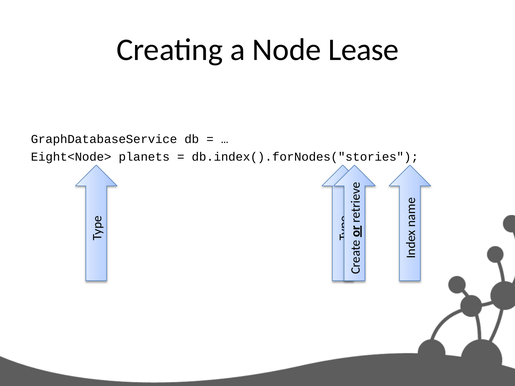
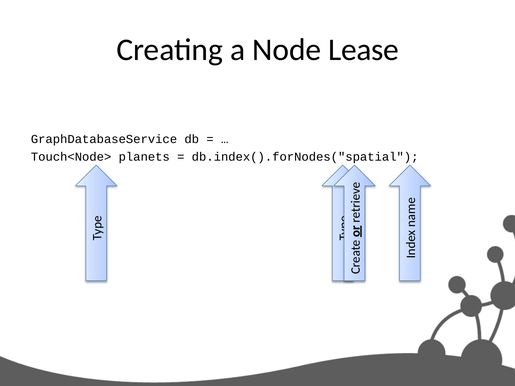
Eight<Node>: Eight<Node> -> Touch<Node> (71, 157)
db.index().forNodes("stories: db.index().forNodes("stories -> db.index().forNodes("spatial (305, 157)
